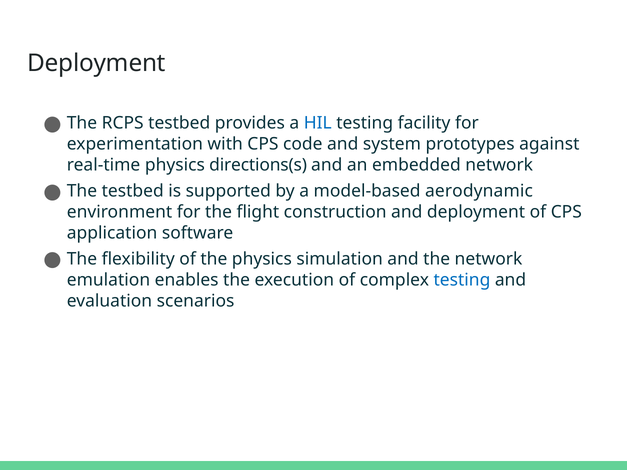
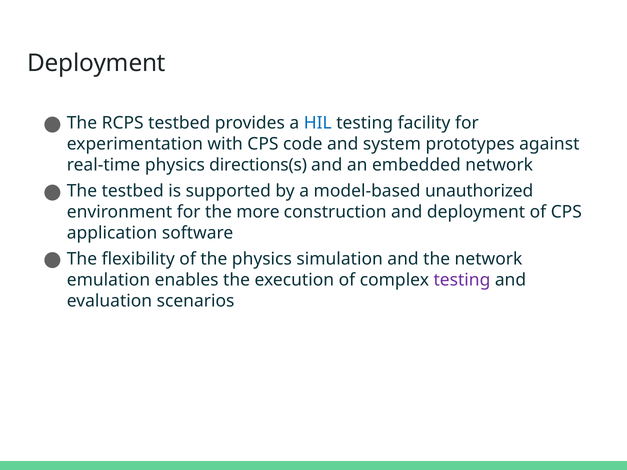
aerodynamic: aerodynamic -> unauthorized (479, 191)
flight: flight -> more (258, 212)
testing colour: blue -> purple (462, 280)
